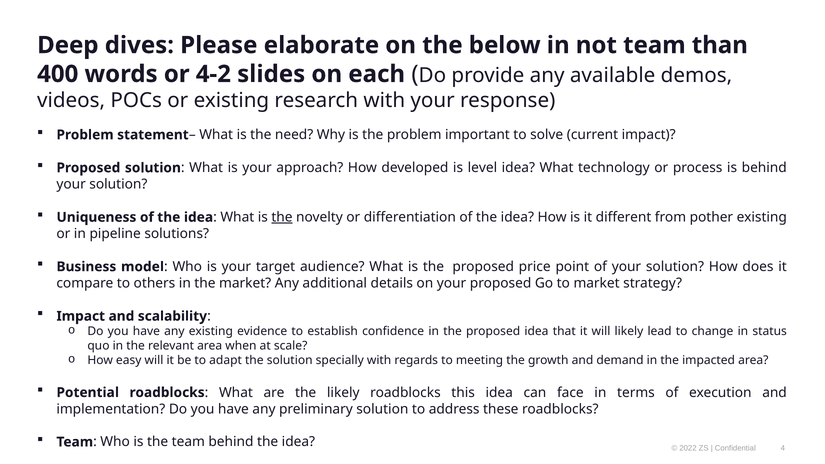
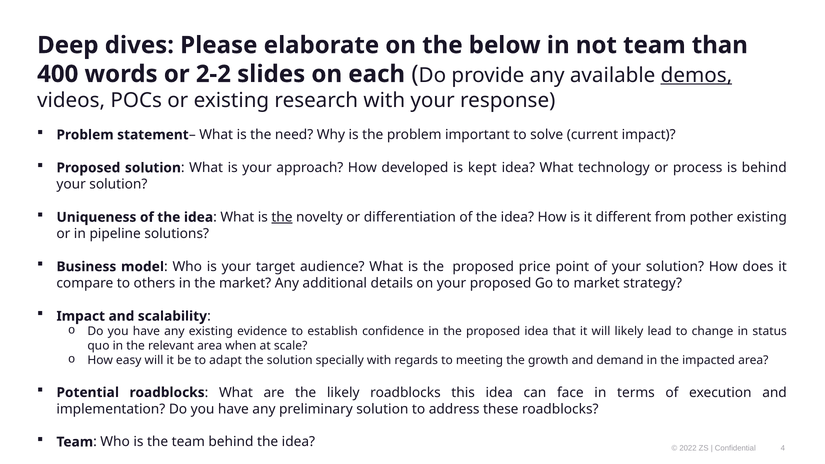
4-2: 4-2 -> 2-2 (213, 74)
demos underline: none -> present (696, 75)
level: level -> kept (482, 168)
